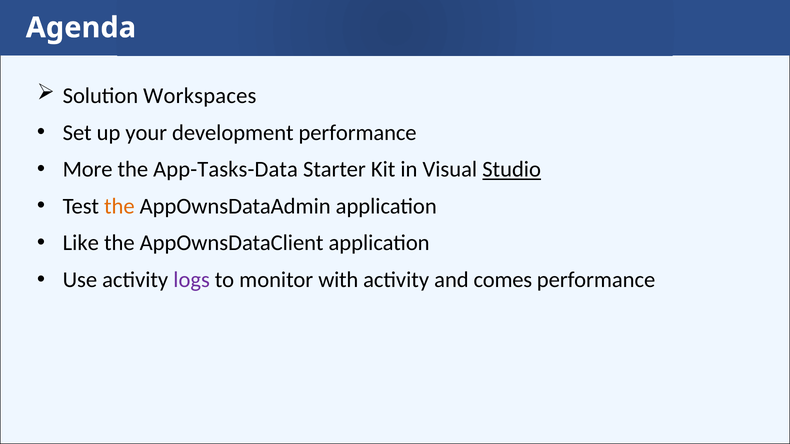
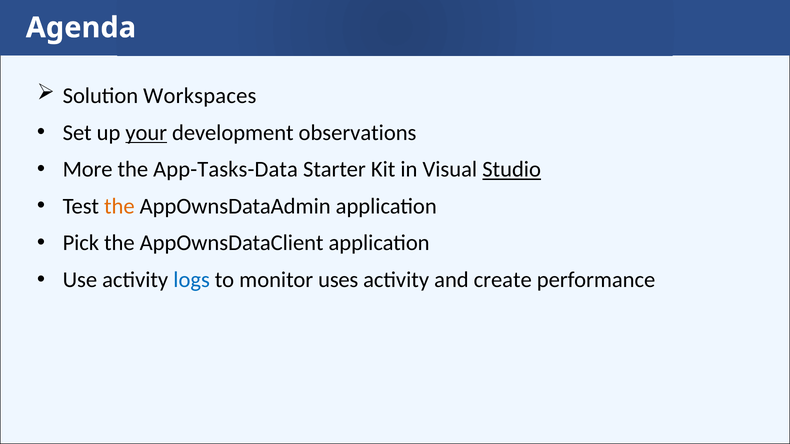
your underline: none -> present (146, 133)
development performance: performance -> observations (358, 133)
Like: Like -> Pick (81, 243)
logs colour: purple -> blue (192, 280)
with: with -> uses (338, 280)
comes: comes -> create (503, 280)
